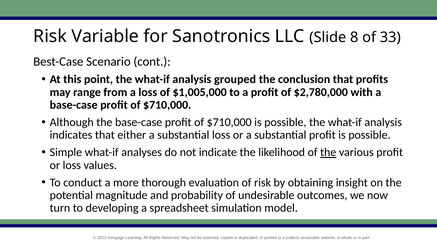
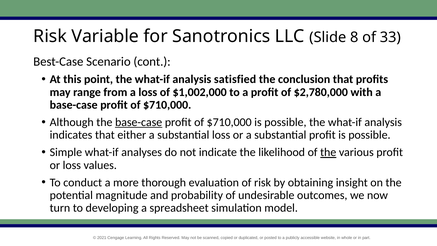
grouped: grouped -> satisfied (235, 79)
$1,005,000: $1,005,000 -> $1,002,000 (200, 92)
base-case underline: none -> present (139, 122)
